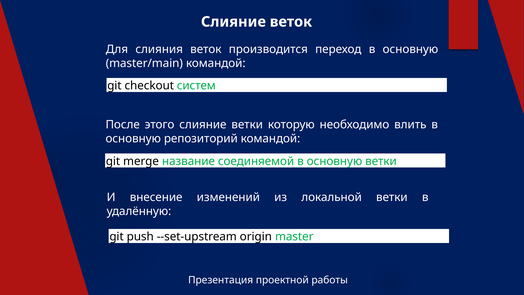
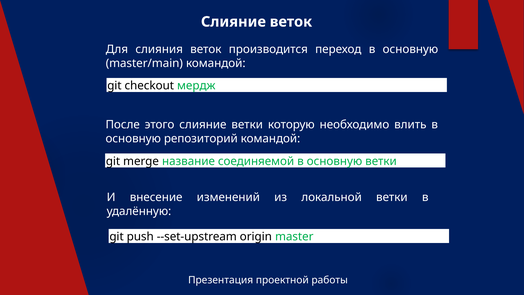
систем: систем -> мердж (196, 86)
